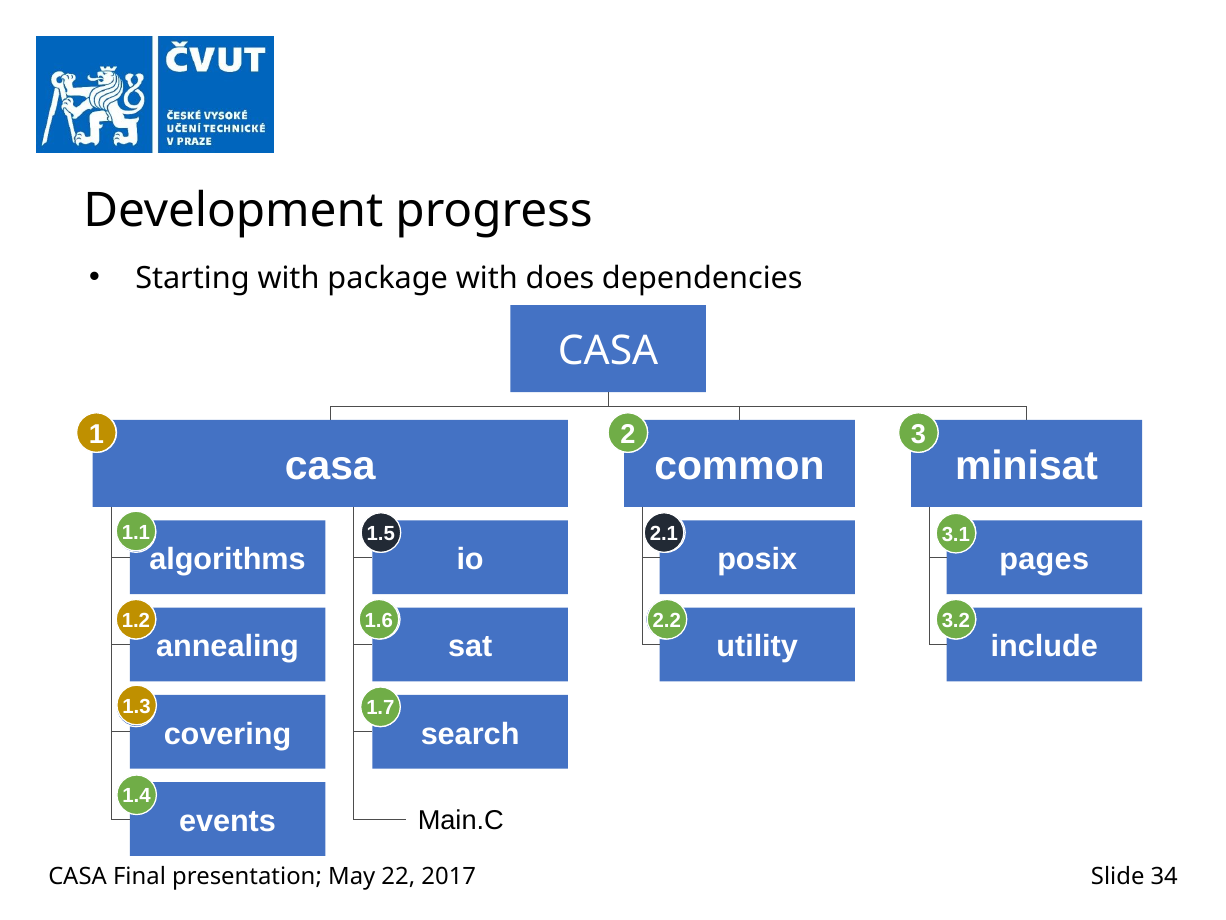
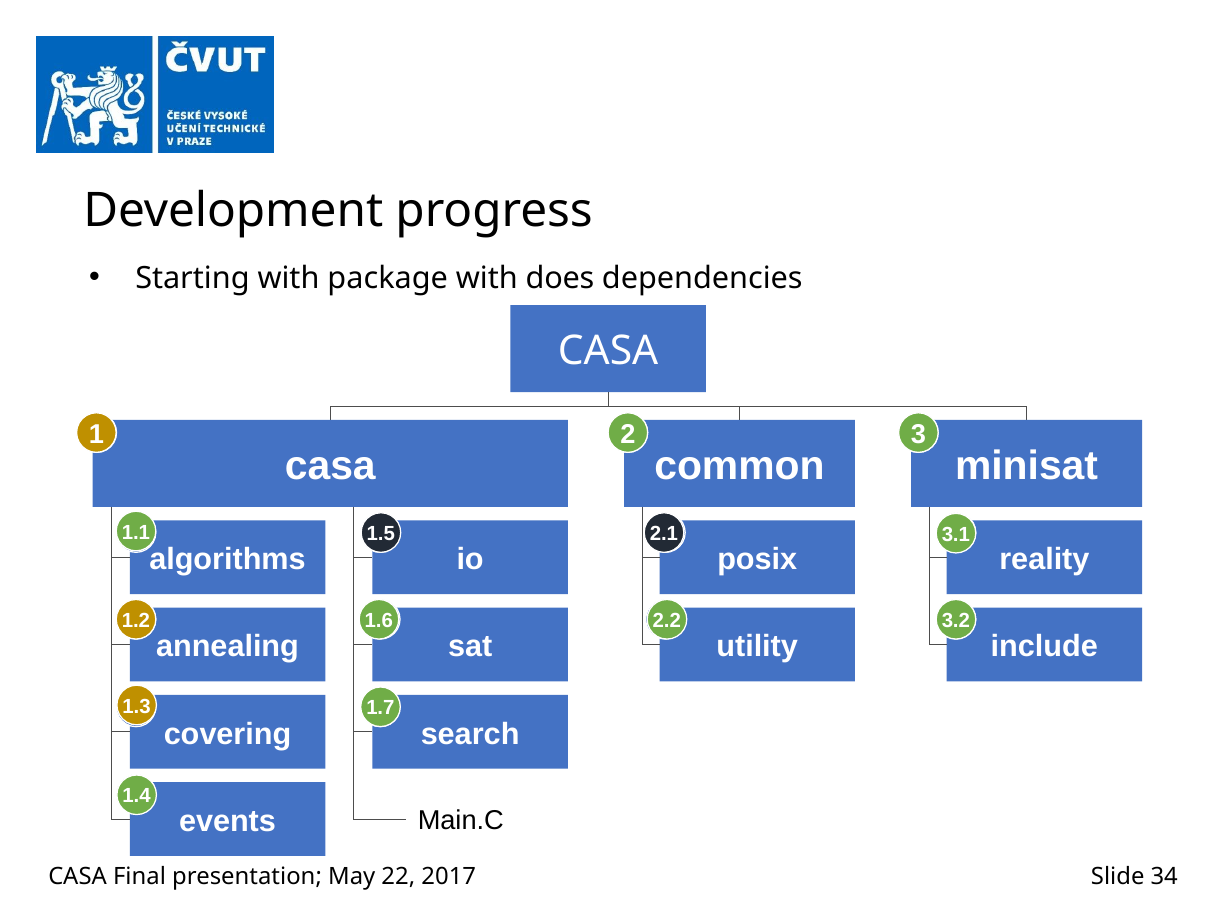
pages: pages -> reality (1044, 559)
